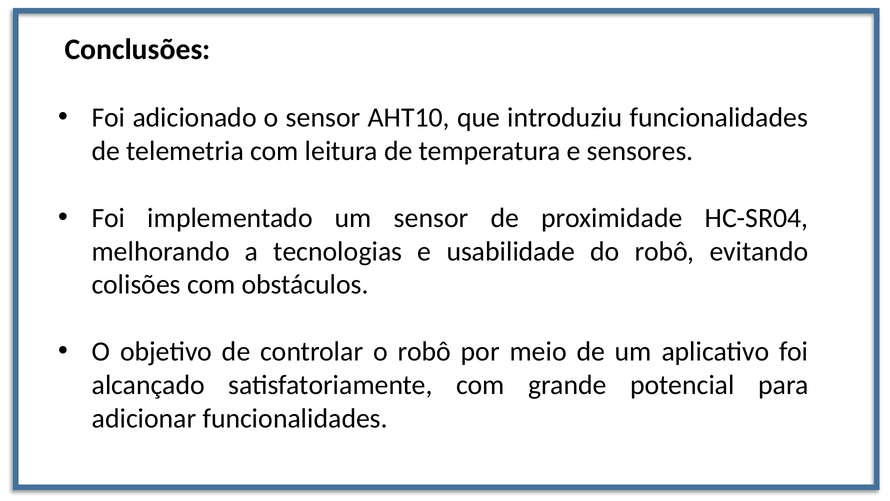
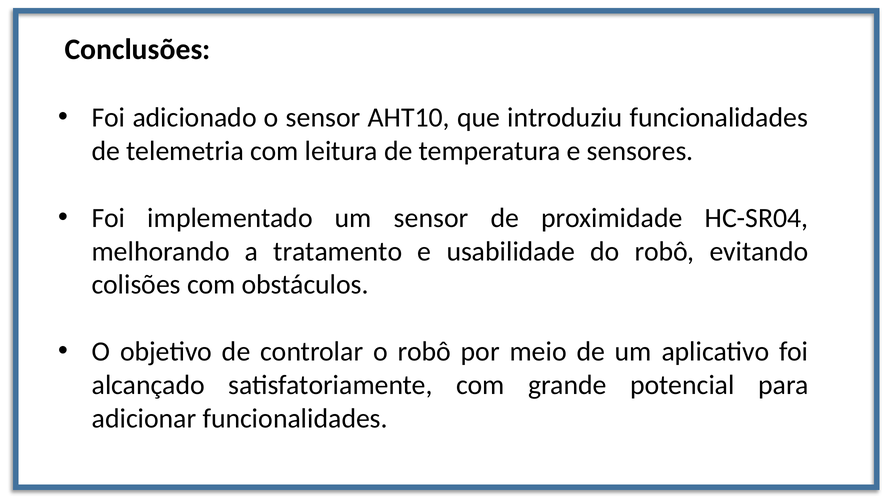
tecnologias: tecnologias -> tratamento (338, 251)
